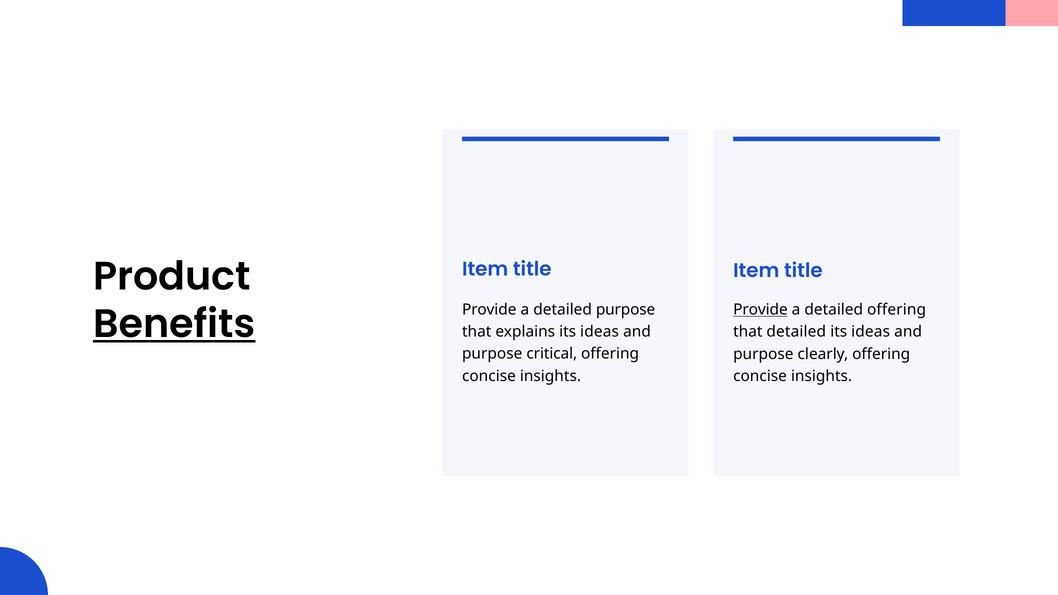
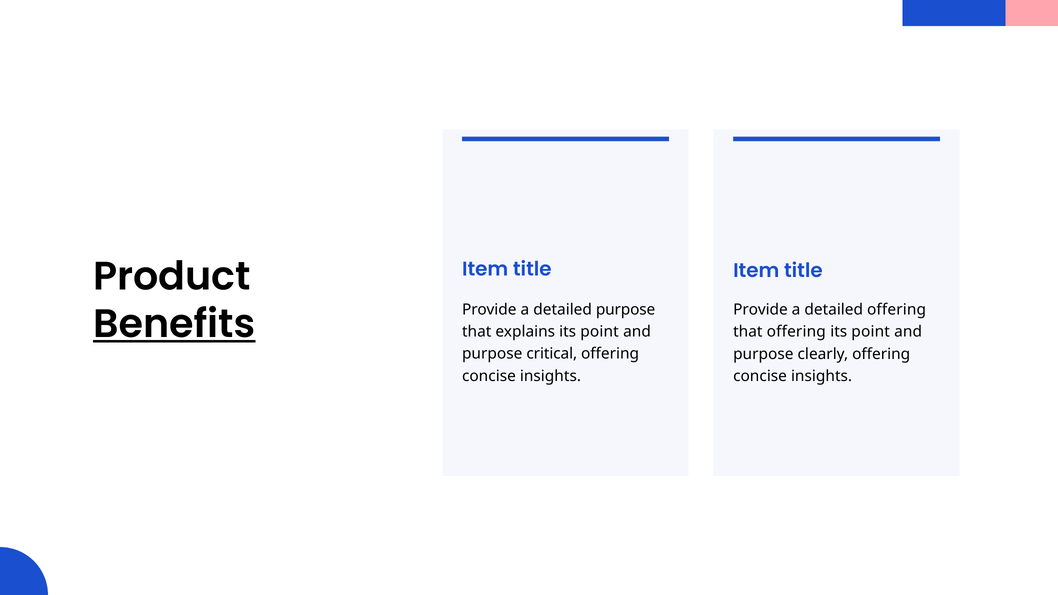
Provide underline: present -> none (760, 310)
explains its ideas: ideas -> point (600, 332)
that detailed: detailed -> offering (796, 332)
ideas: ideas -> point (871, 332)
